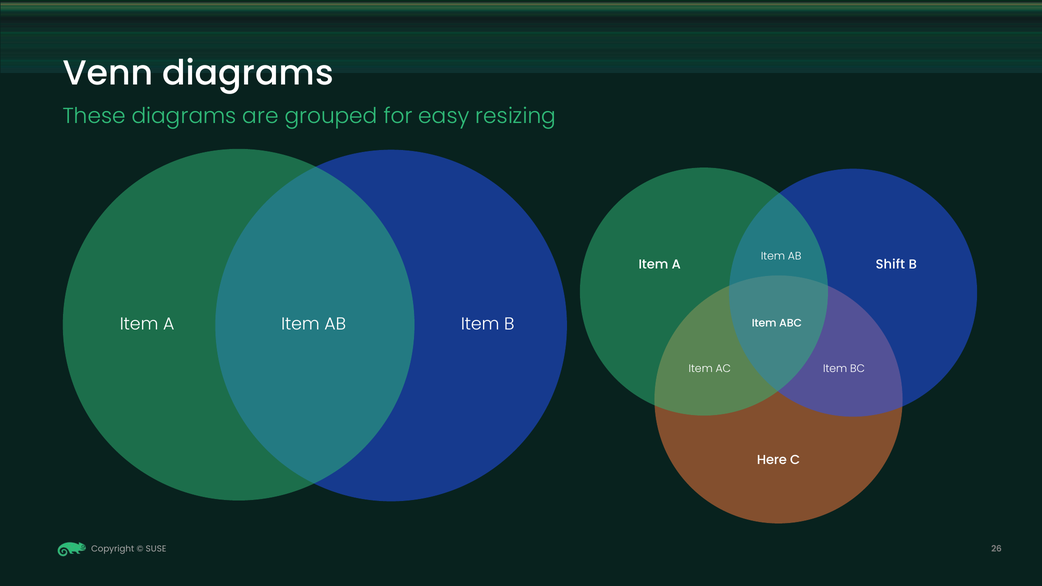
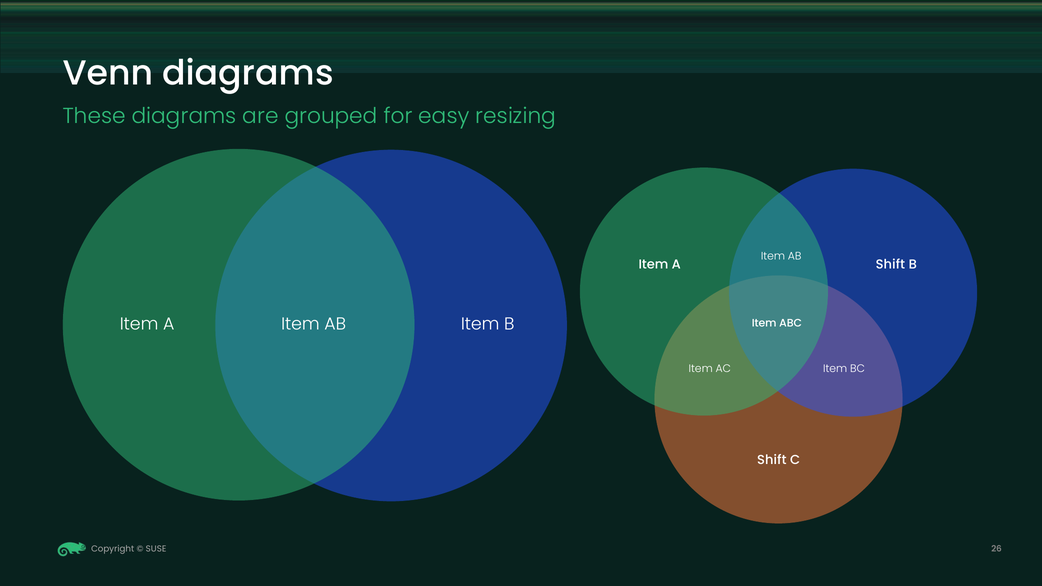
Here: Here -> Shift (772, 460)
